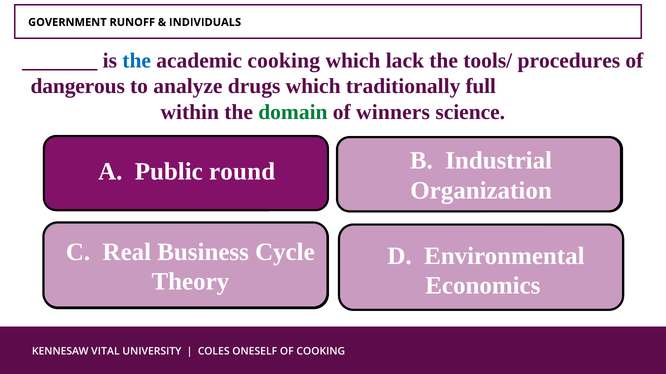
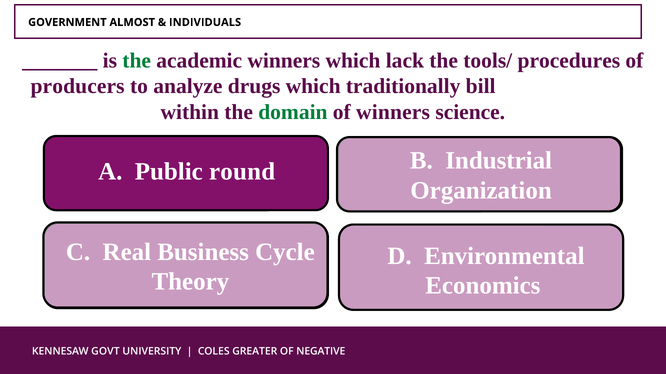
RUNOFF: RUNOFF -> ALMOST (132, 22)
the colour: blue -> green (137, 61)
academic cooking: cooking -> winners (284, 61)
dangerous: dangerous -> producers (78, 87)
full: full -> bill (481, 87)
VITAL: VITAL -> GOVT (105, 352)
ONESELF: ONESELF -> GREATER (255, 352)
OF COOKING: COOKING -> NEGATIVE (321, 352)
